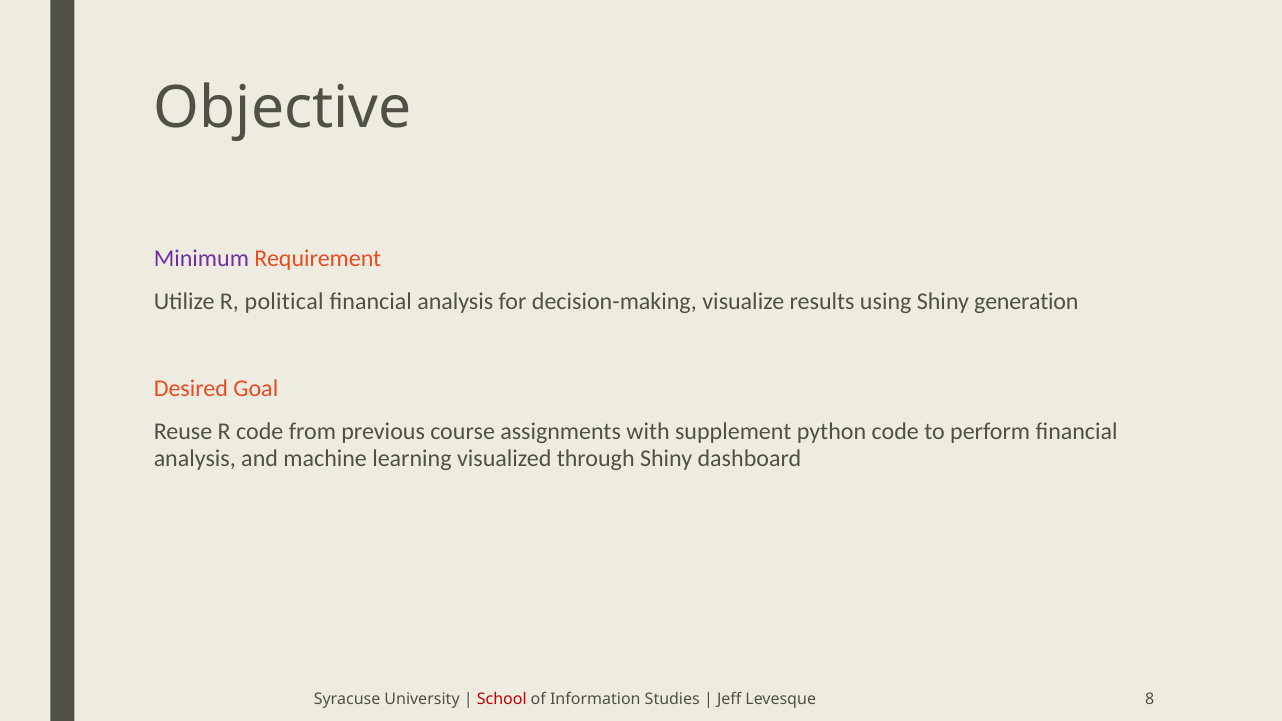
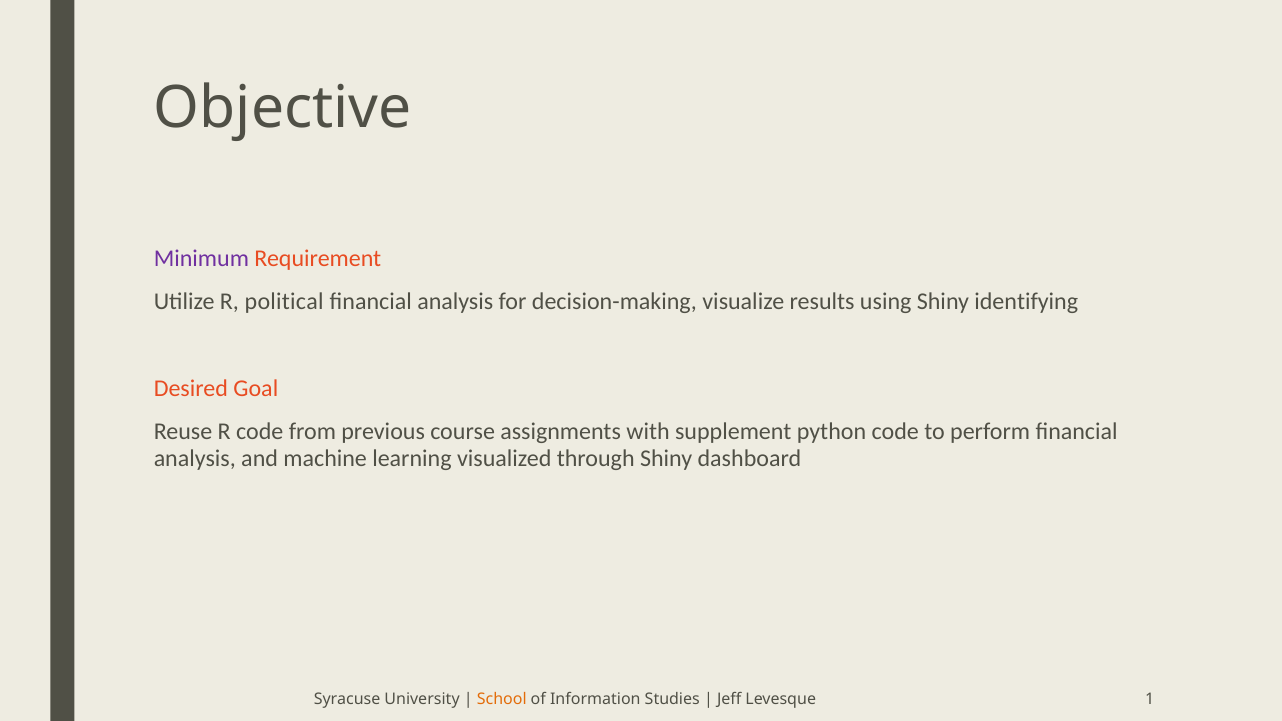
generation: generation -> identifying (1026, 302)
School colour: red -> orange (502, 700)
8: 8 -> 1 (1150, 700)
